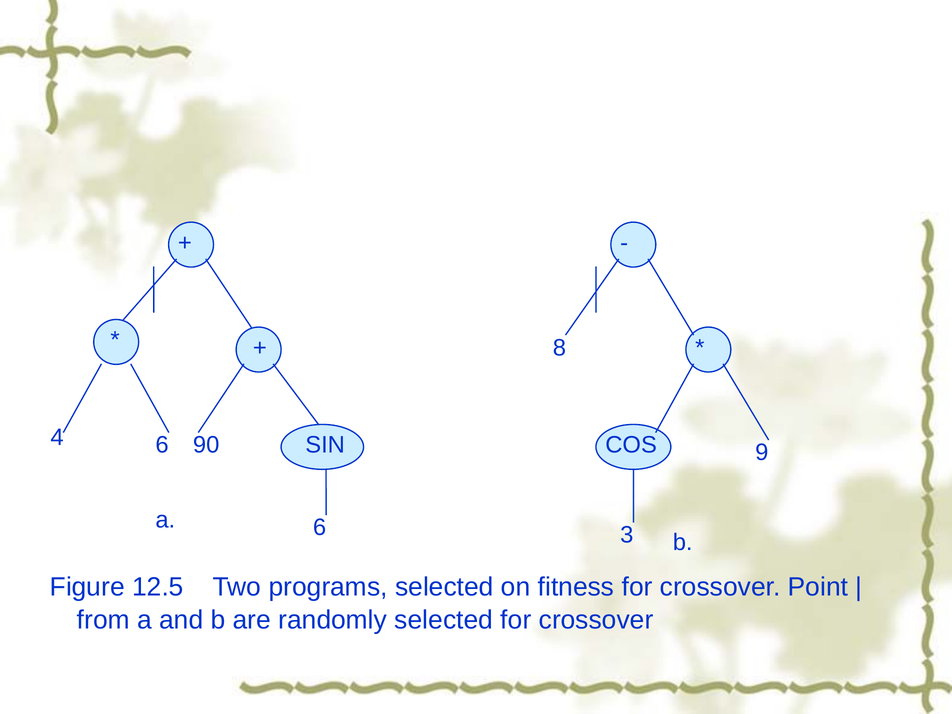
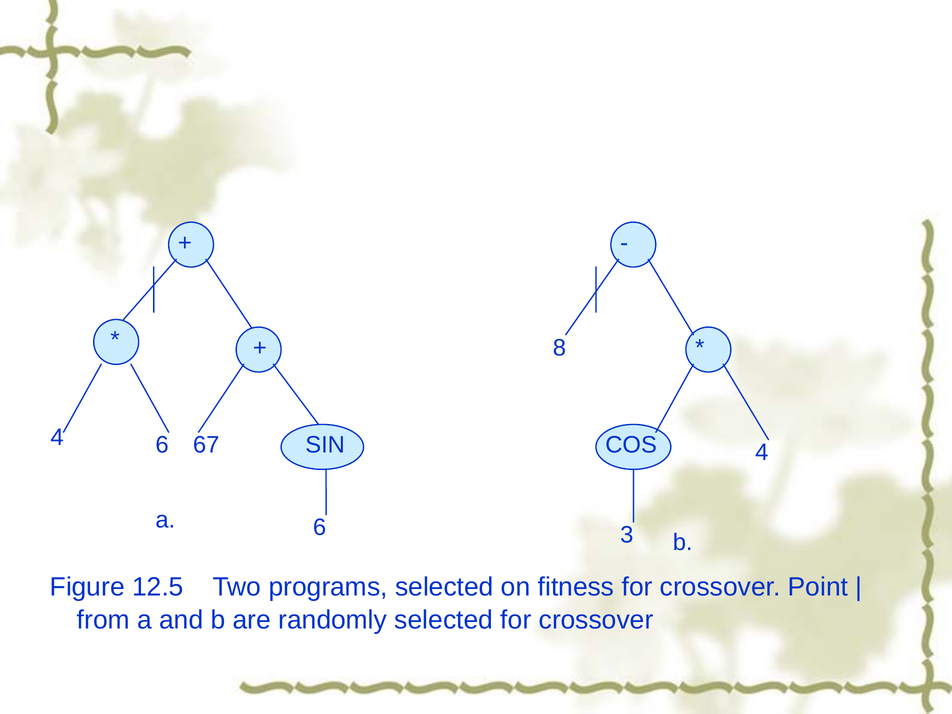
90: 90 -> 67 (206, 445)
COS 9: 9 -> 4 (762, 453)
